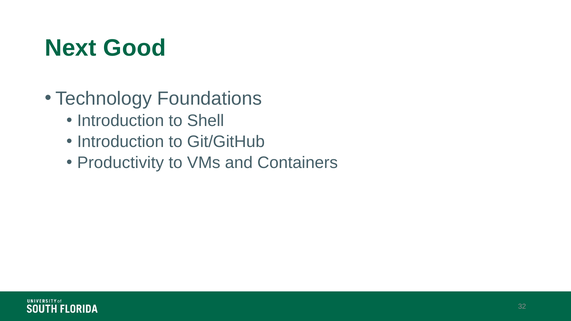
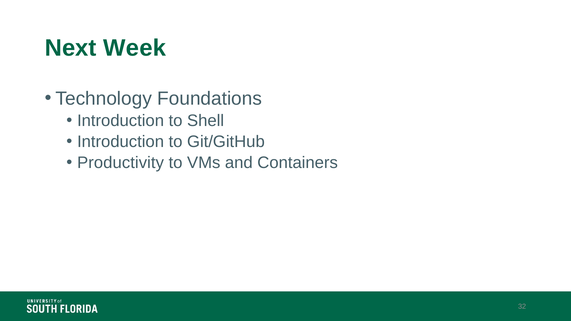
Good: Good -> Week (135, 48)
